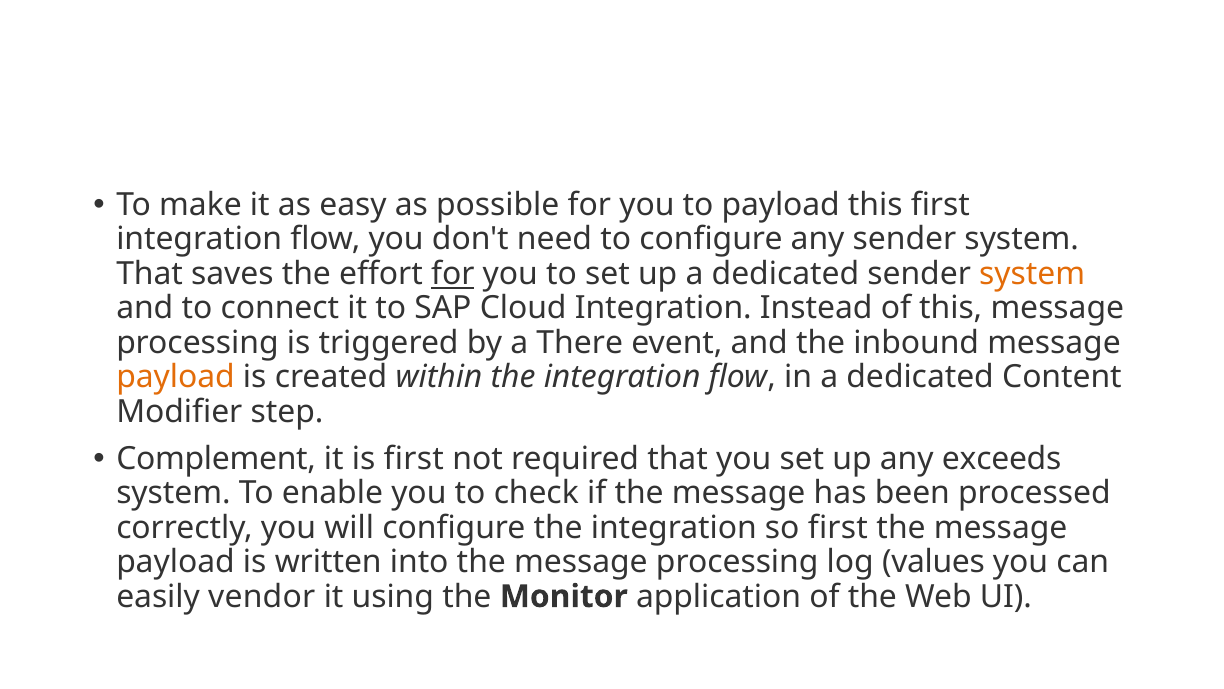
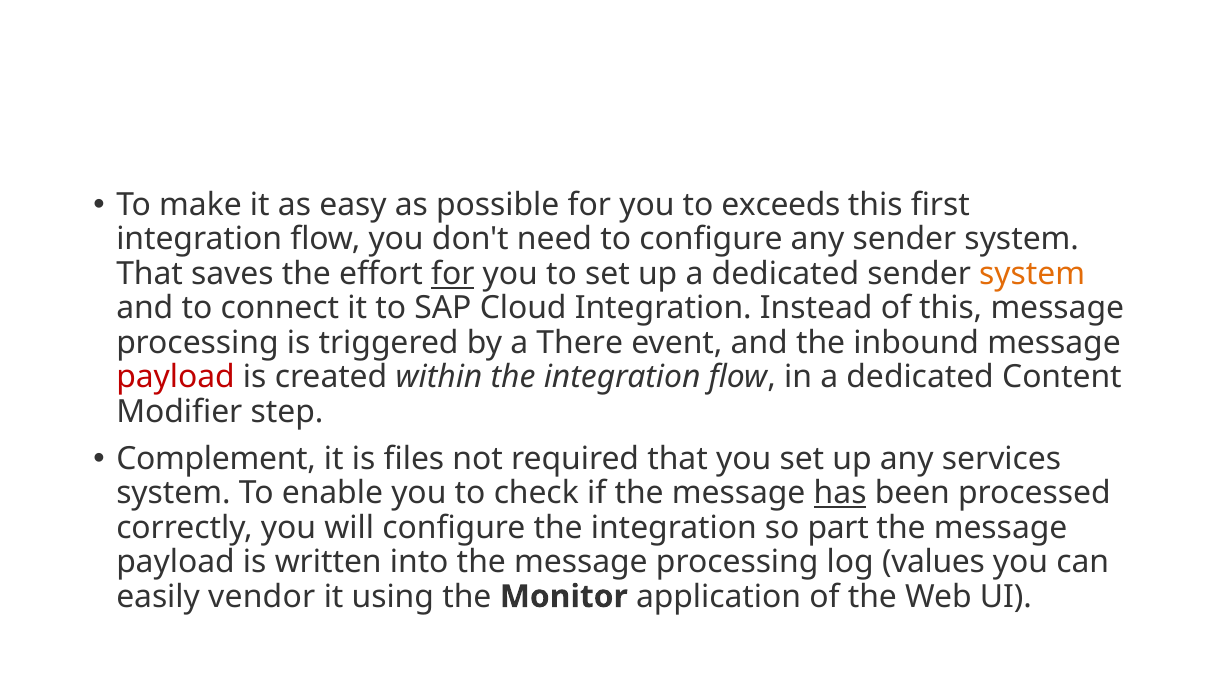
to payload: payload -> exceeds (781, 205)
payload colour: orange -> red (176, 377)
is first: first -> files (414, 458)
exceeds: exceeds -> services (1002, 458)
has underline: none -> present (840, 493)
so first: first -> part (838, 527)
